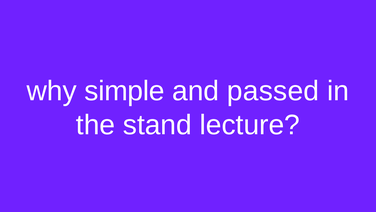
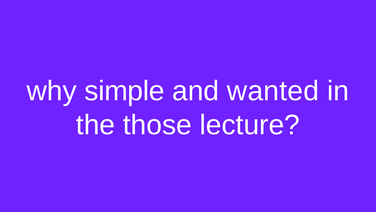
passed: passed -> wanted (273, 91)
stand: stand -> those (157, 125)
